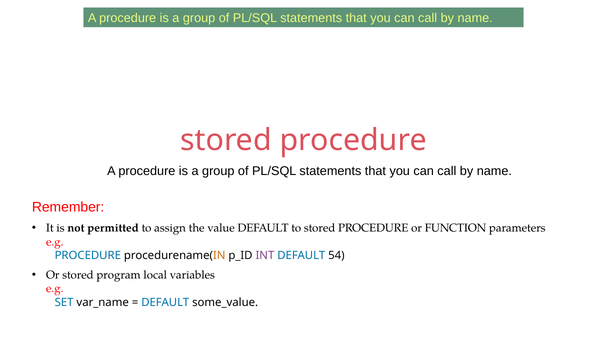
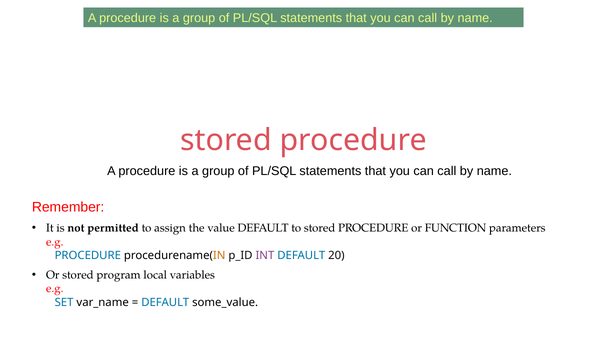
54: 54 -> 20 (336, 256)
